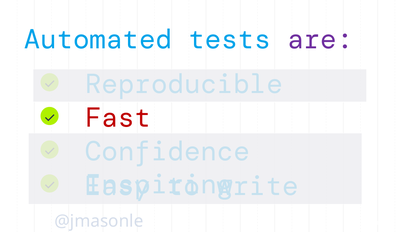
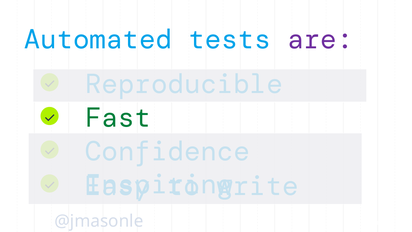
Fast colour: red -> green (118, 118)
